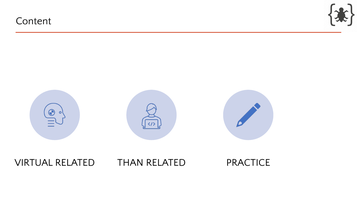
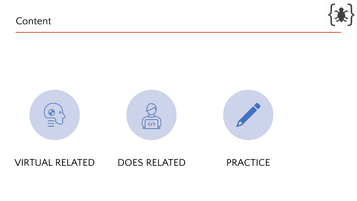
THAN: THAN -> DOES (130, 162)
